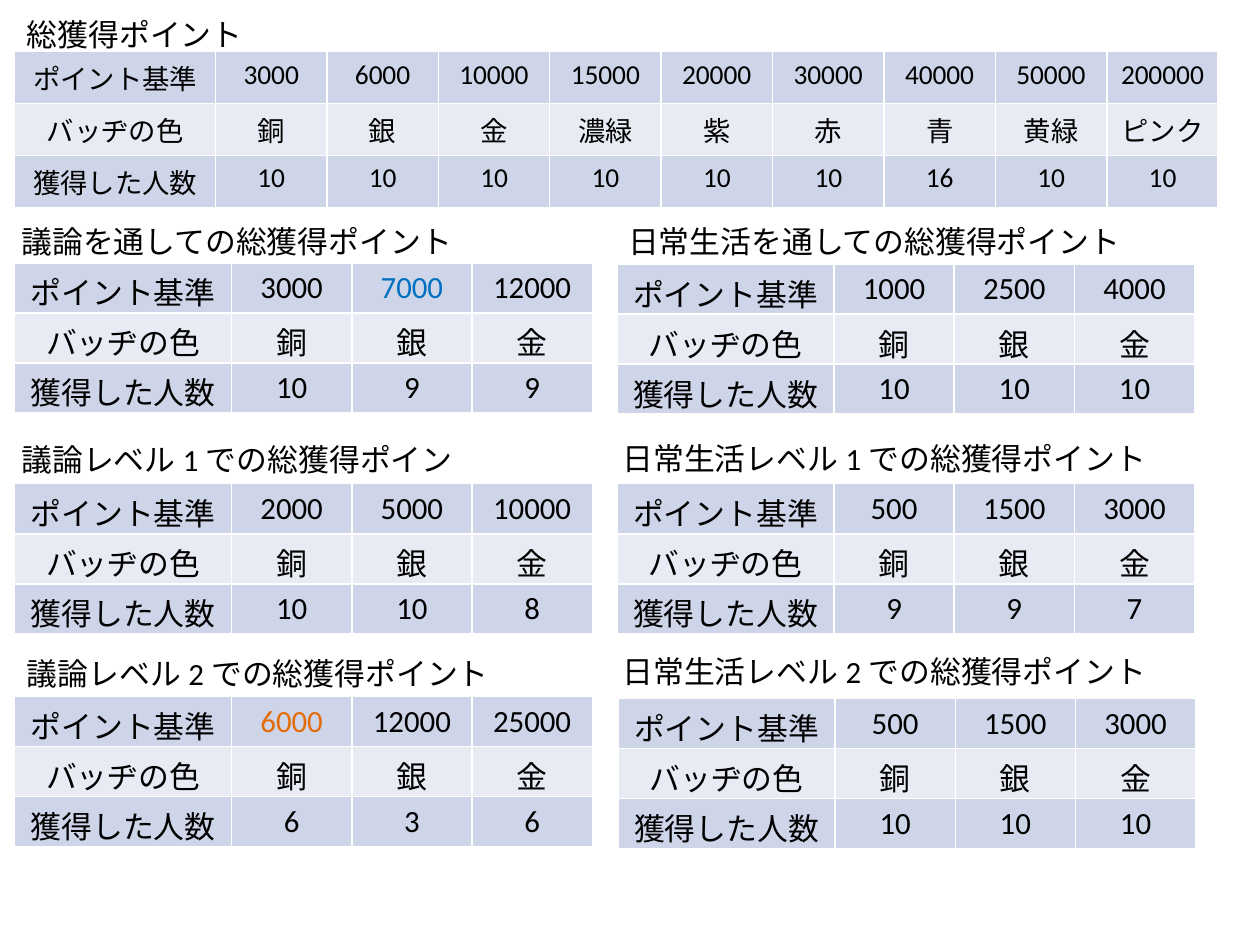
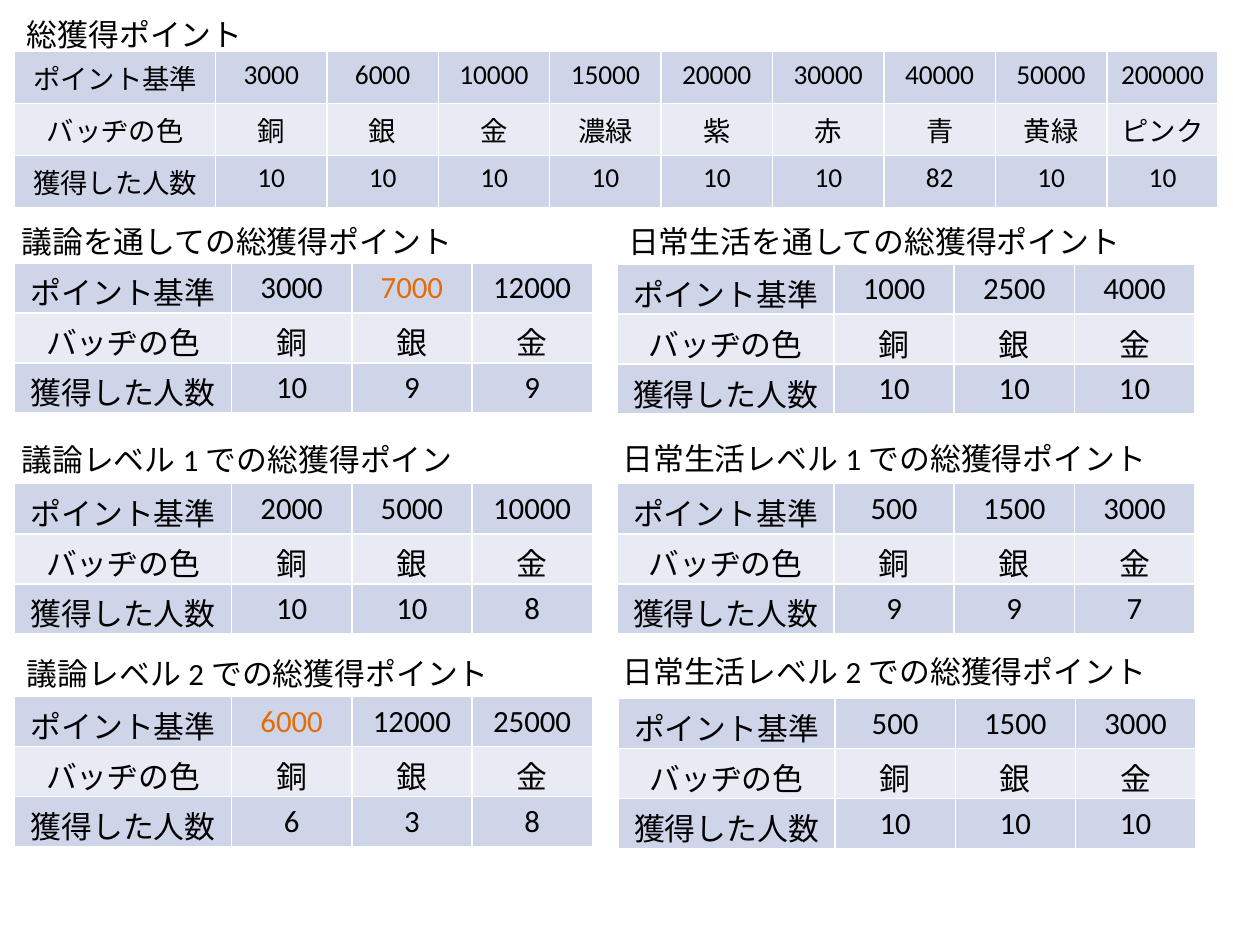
16: 16 -> 82 (940, 179)
7000 colour: blue -> orange (412, 288)
3 6: 6 -> 8 (532, 822)
